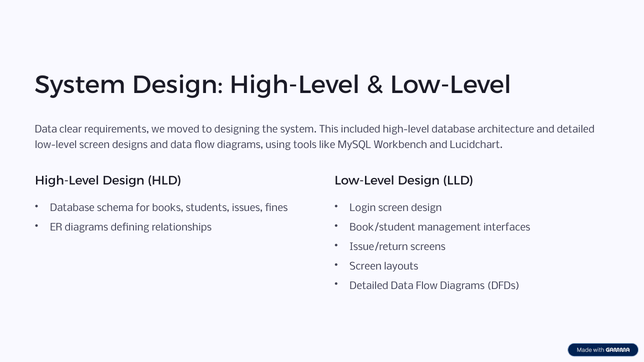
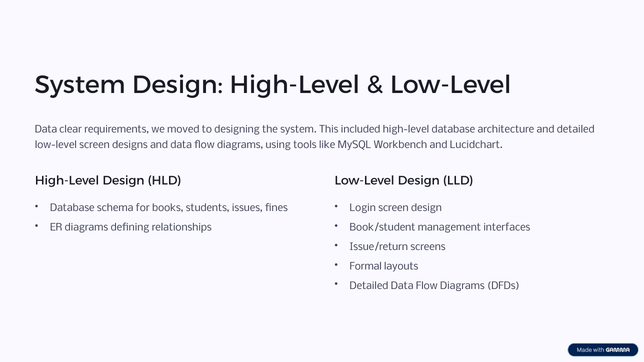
Screen: Screen -> Formal (366, 267)
